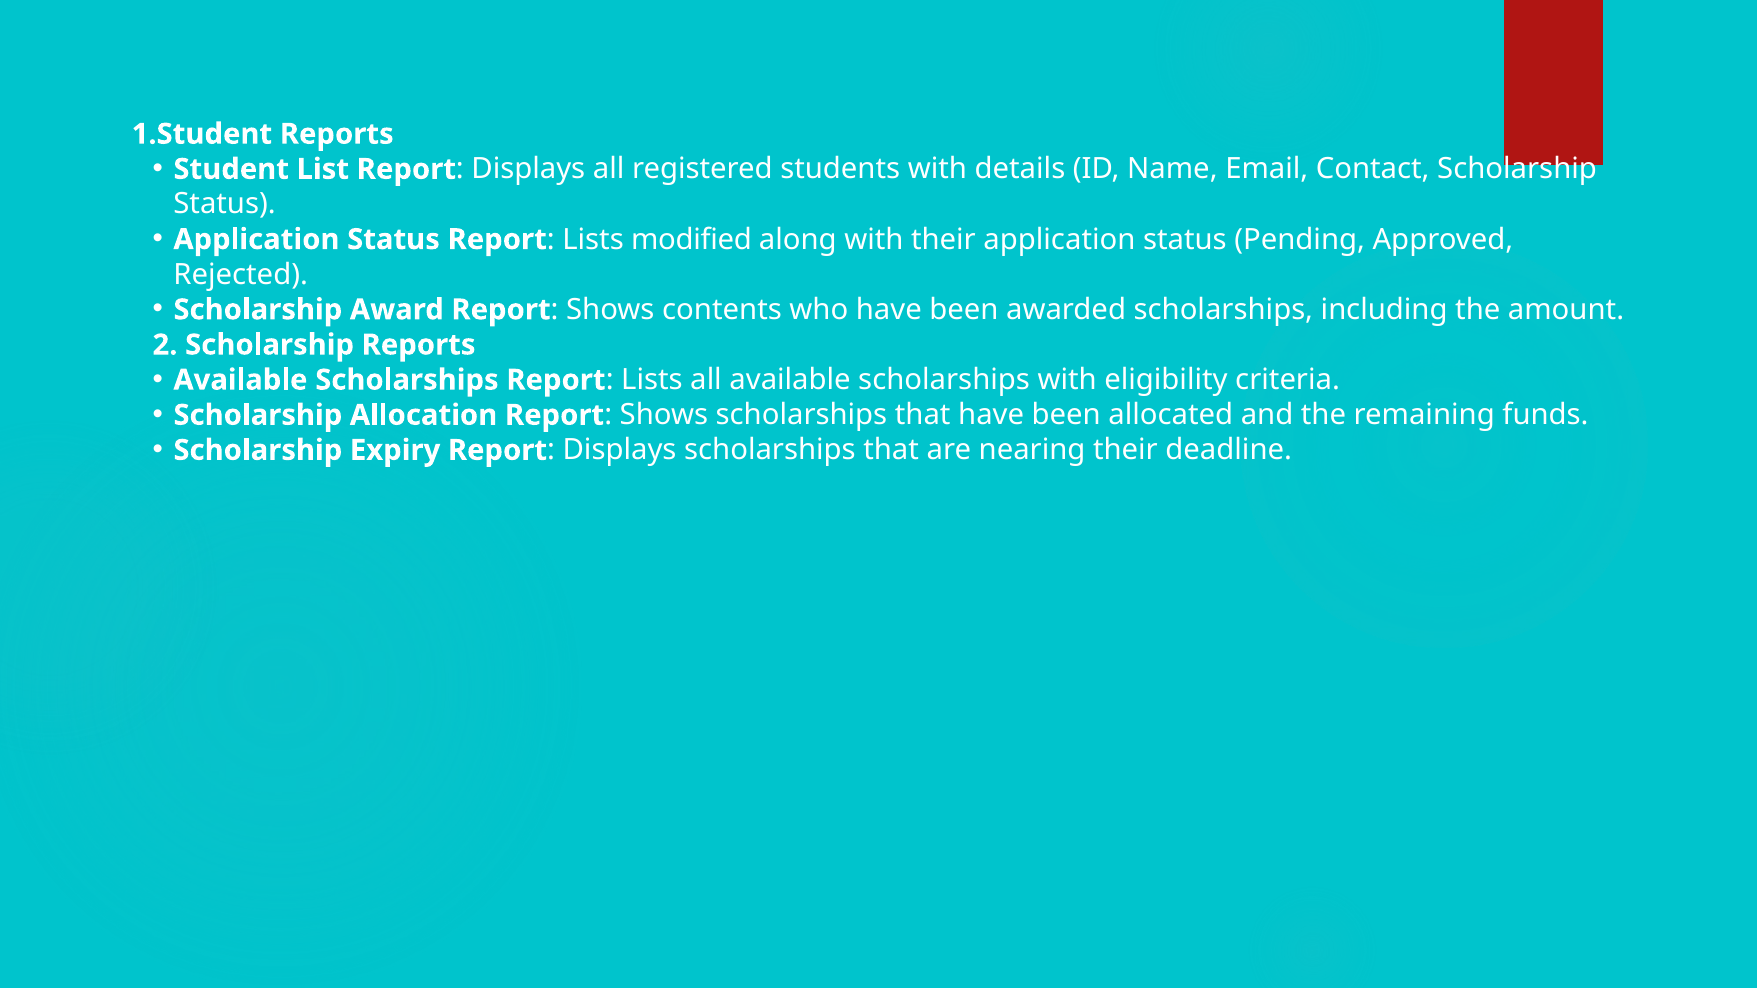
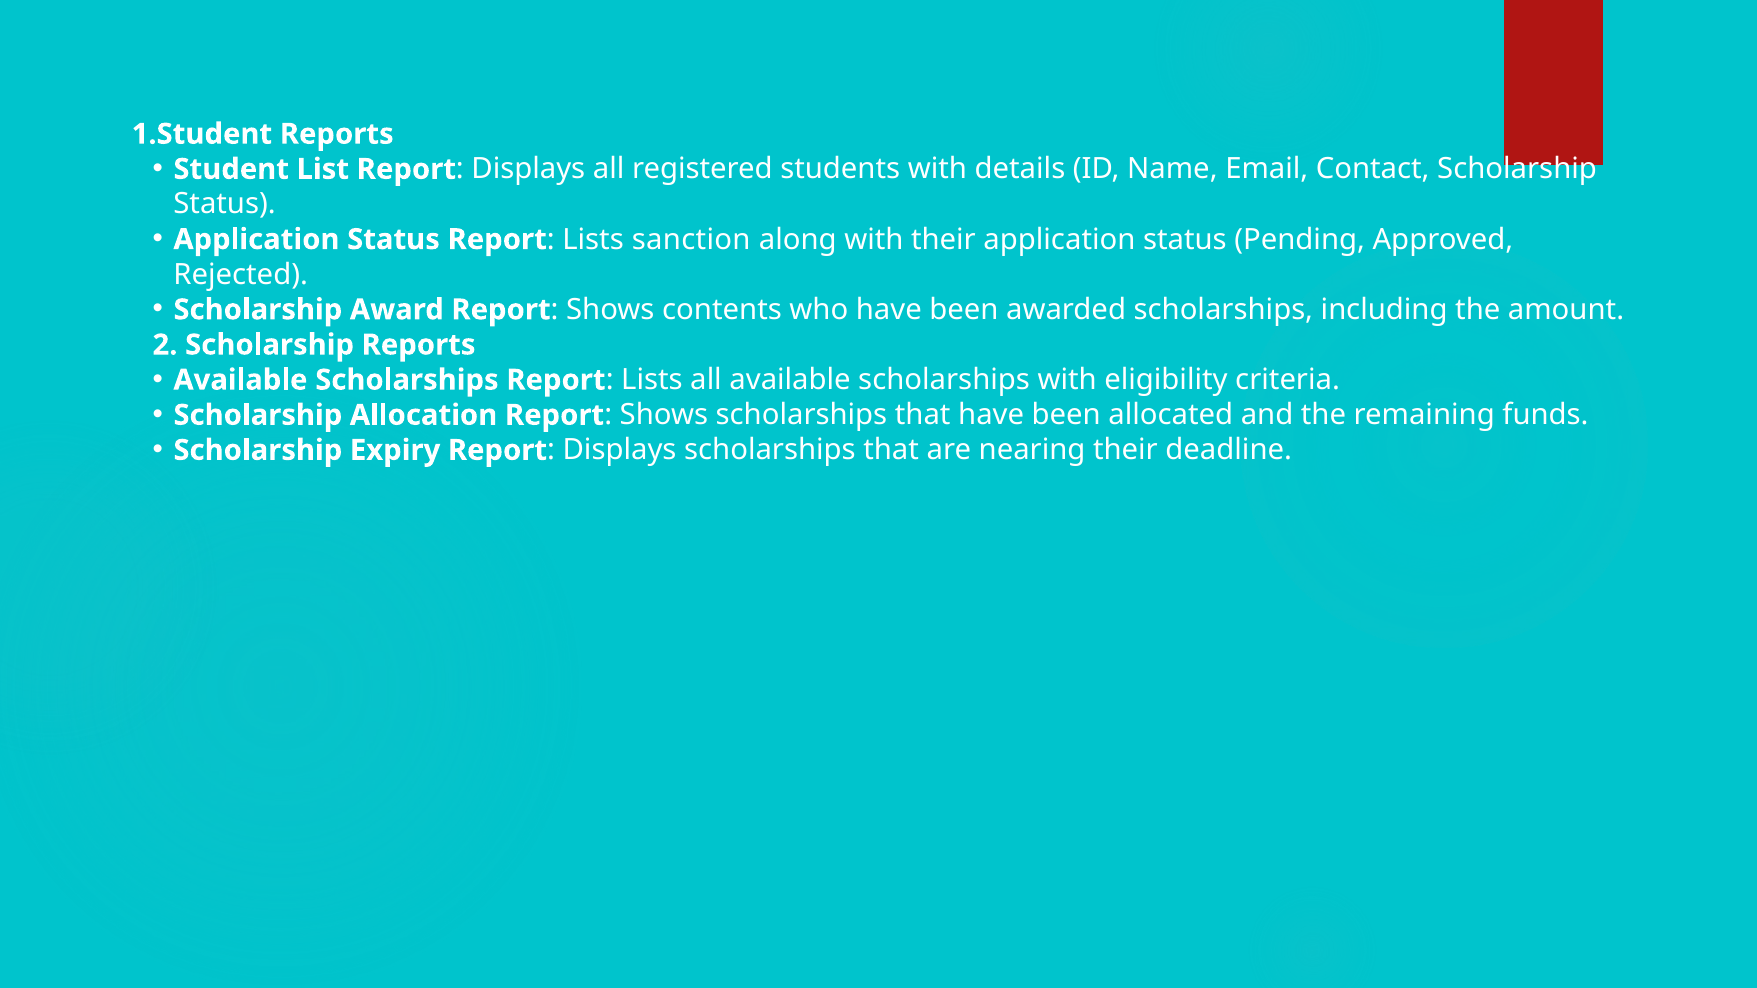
modified: modified -> sanction (691, 240)
